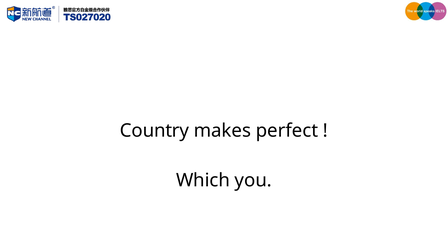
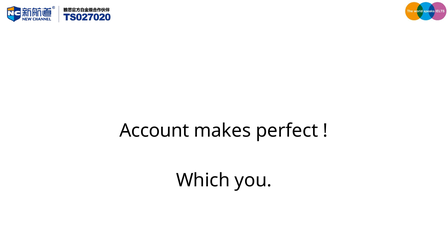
Country: Country -> Account (154, 131)
